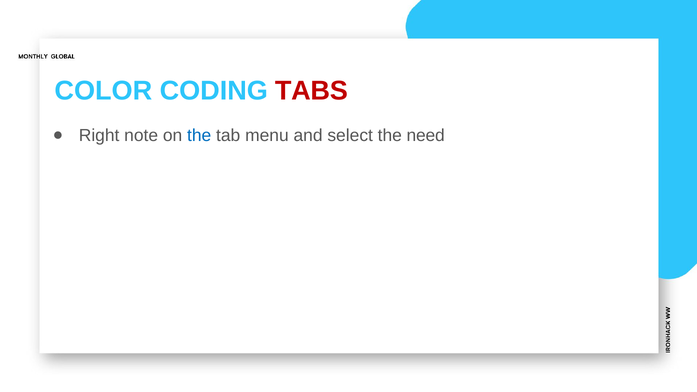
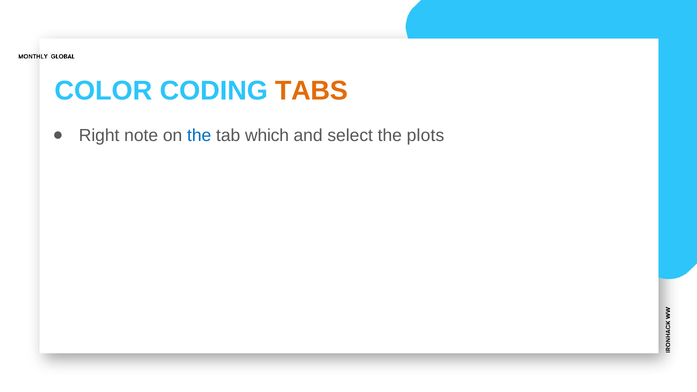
TABS colour: red -> orange (311, 91)
menu: menu -> which (267, 135)
need: need -> plots (425, 135)
